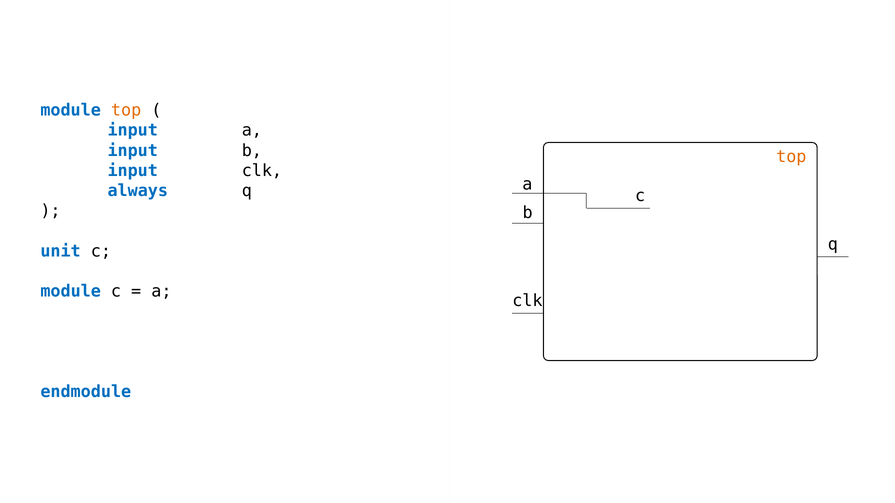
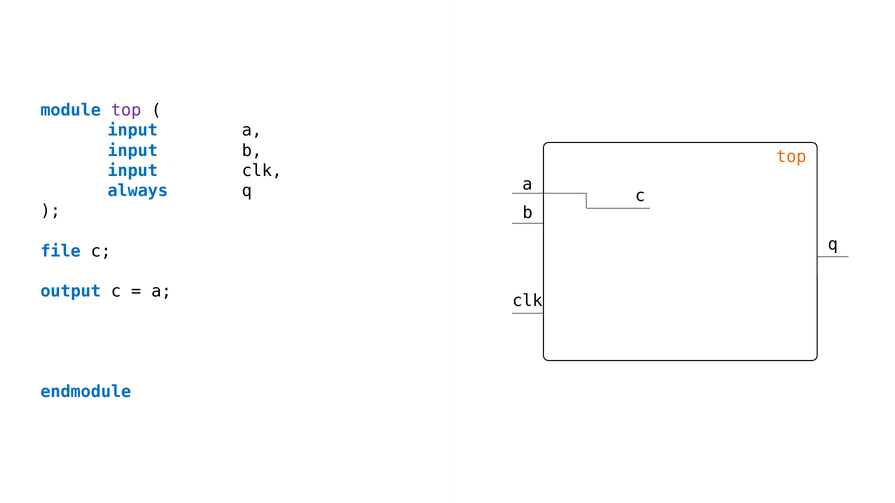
top colour: orange -> purple (126, 110)
unit: unit -> file (61, 251)
module: module -> output (71, 292)
